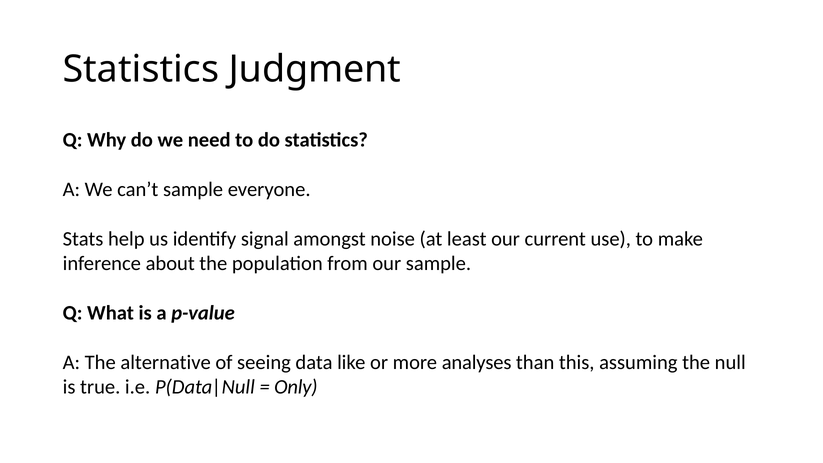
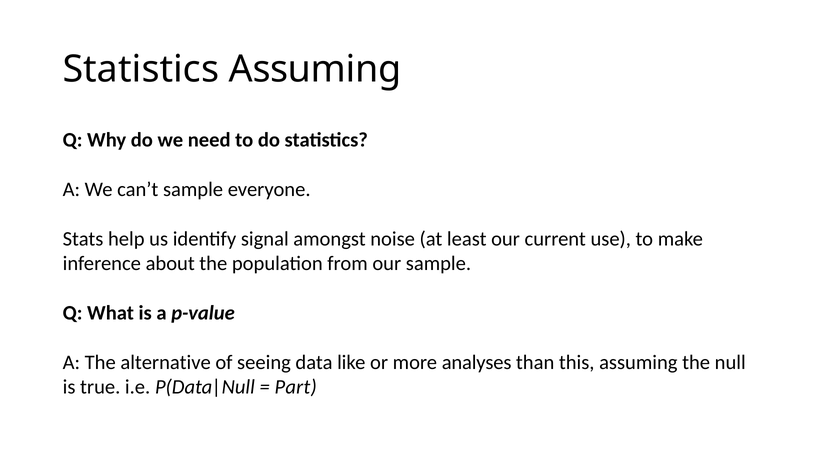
Statistics Judgment: Judgment -> Assuming (315, 69)
Only: Only -> Part (296, 387)
